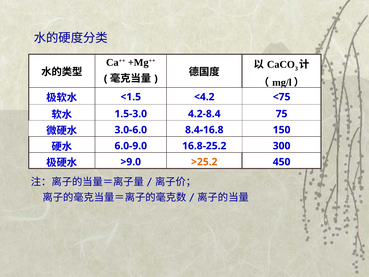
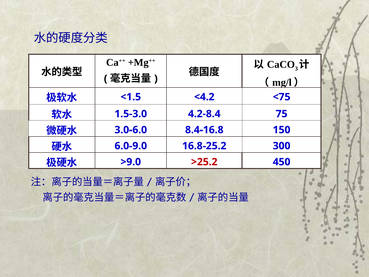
>25.2 colour: orange -> red (204, 162)
